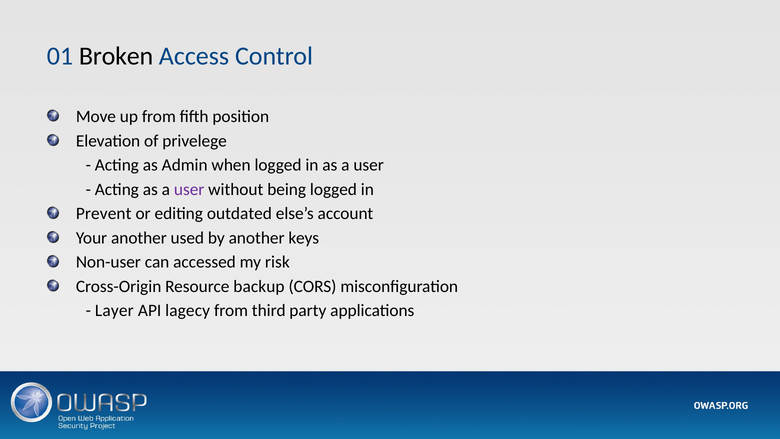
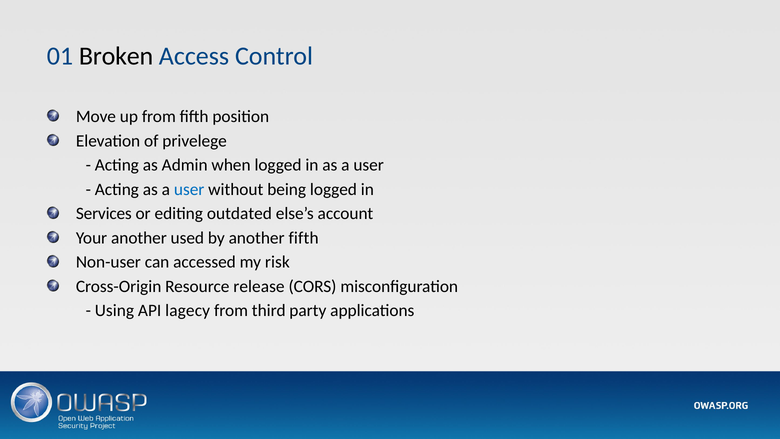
user colour: purple -> blue (189, 189)
Prevent: Prevent -> Services (104, 214)
another keys: keys -> fifth (304, 238)
backup: backup -> release (259, 286)
Layer: Layer -> Using (114, 311)
